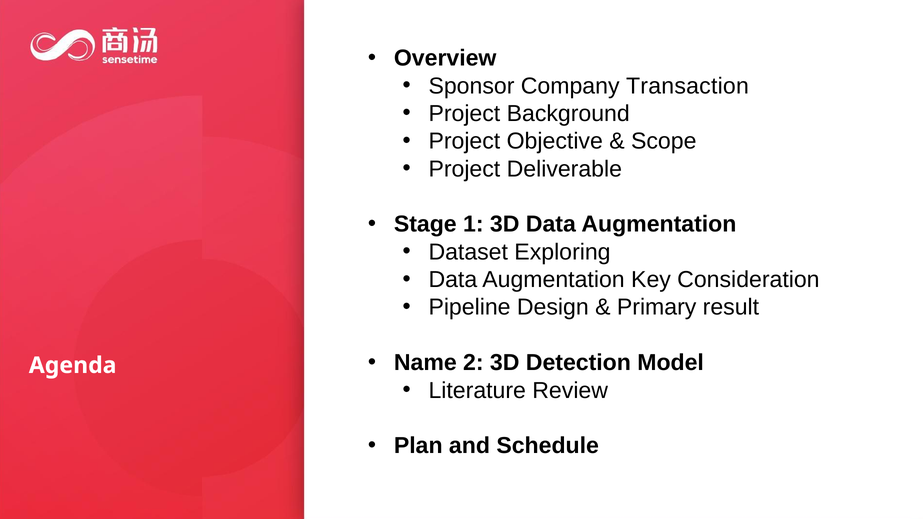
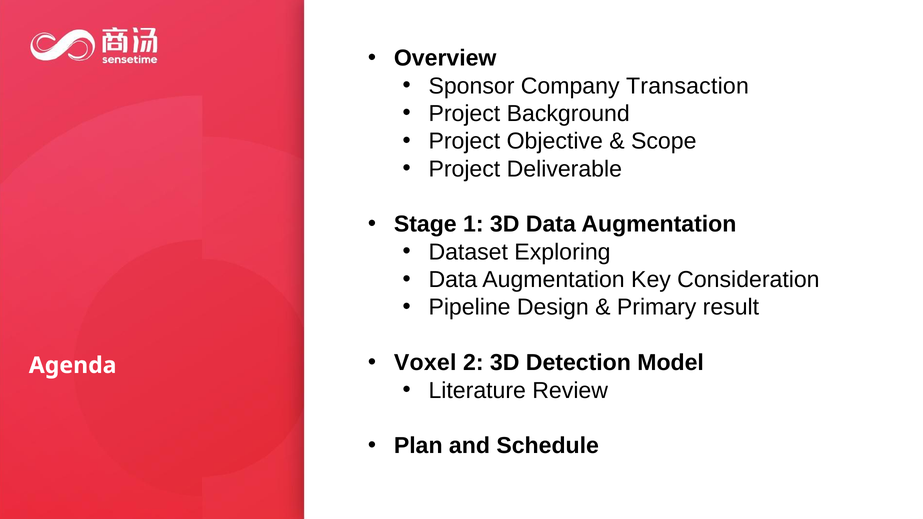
Name: Name -> Voxel (425, 363)
